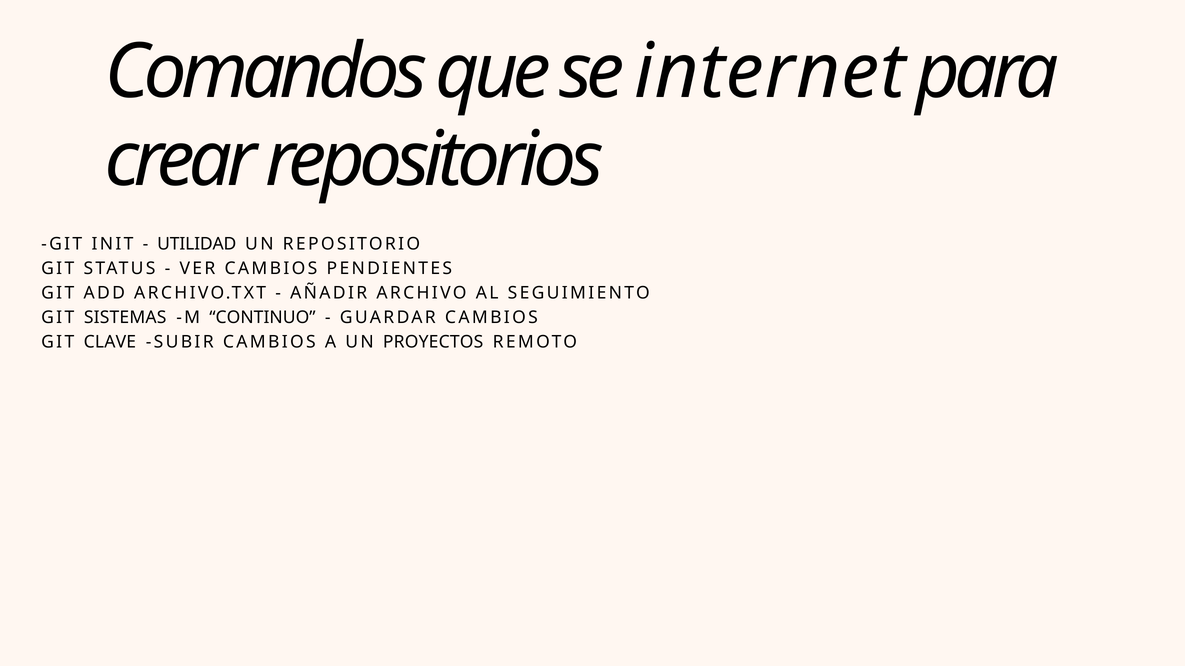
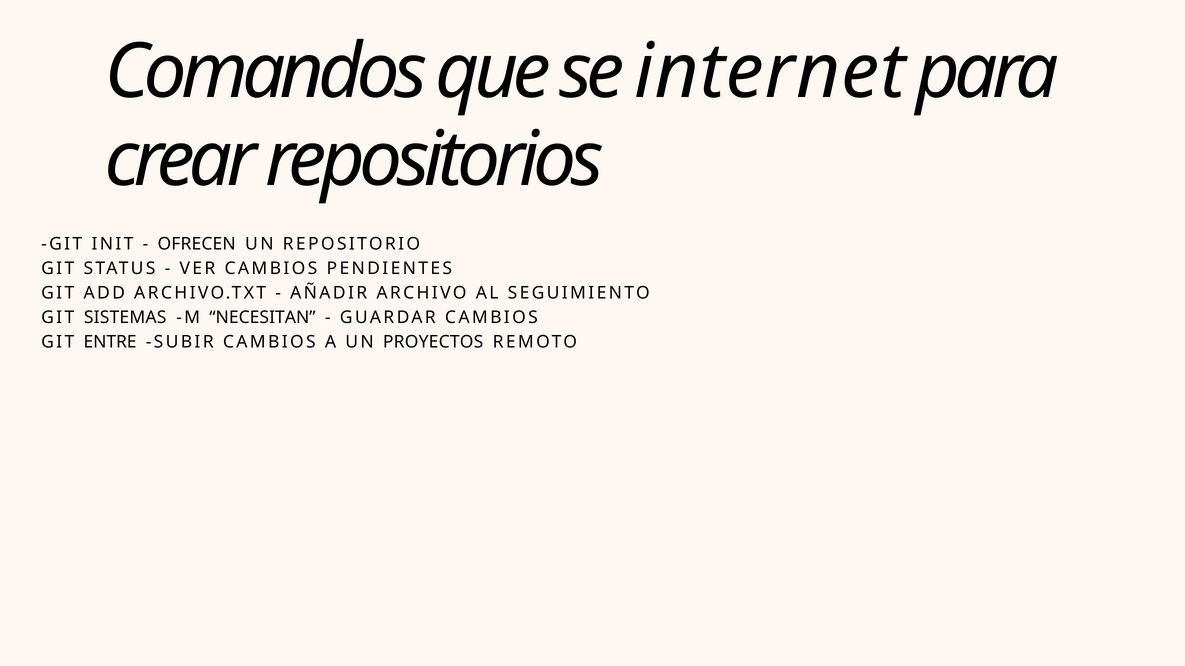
UTILIDAD: UTILIDAD -> OFRECEN (197, 244)
CONTINUO: CONTINUO -> NECESITAN (262, 318)
CLAVE: CLAVE -> ENTRE (110, 342)
